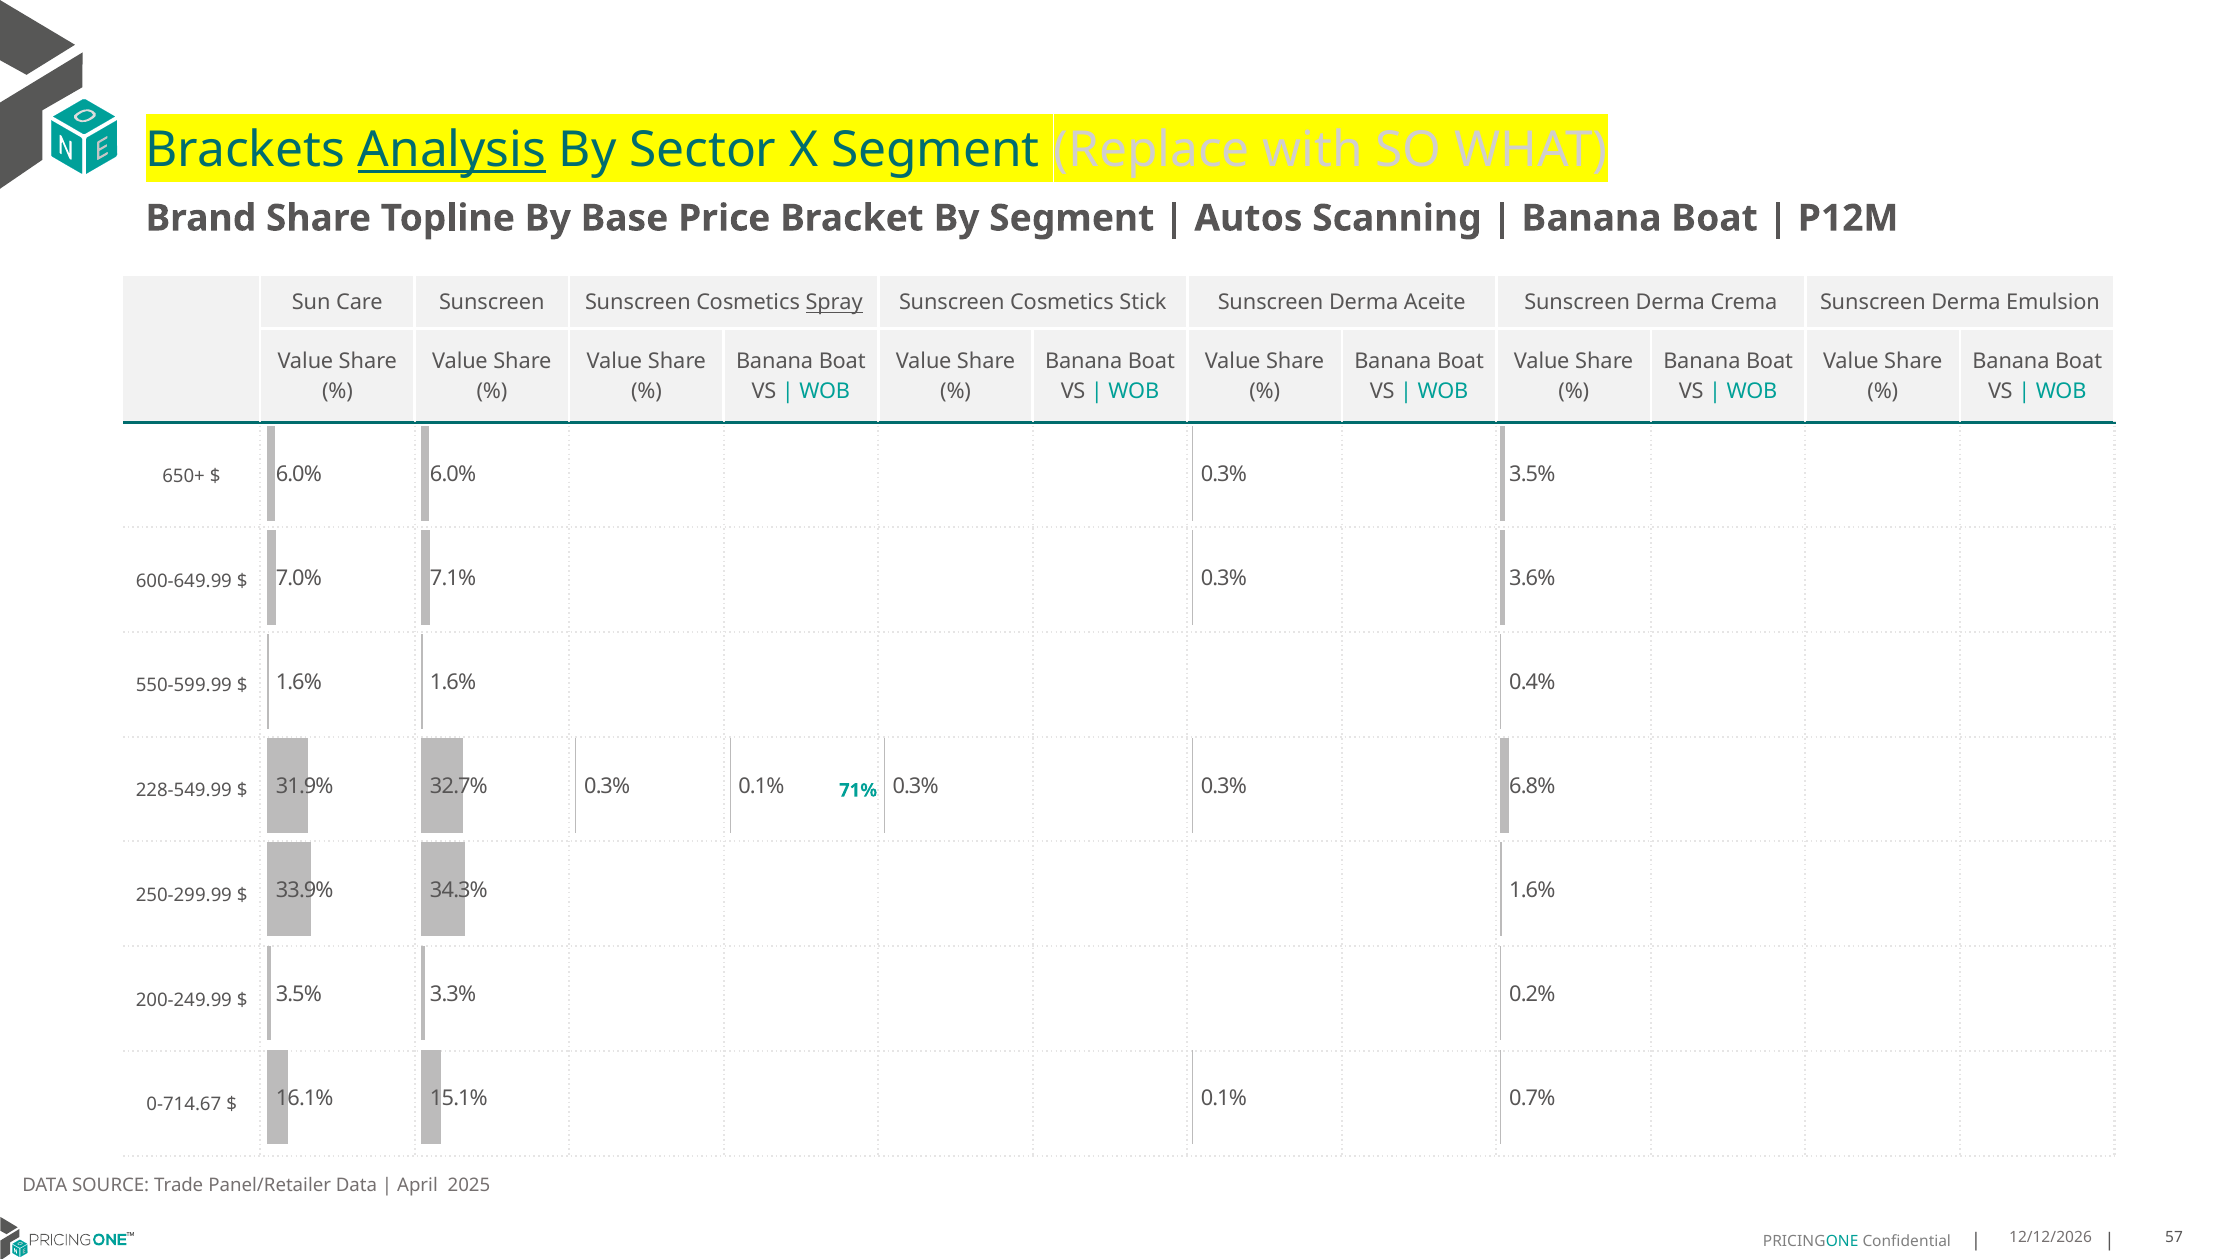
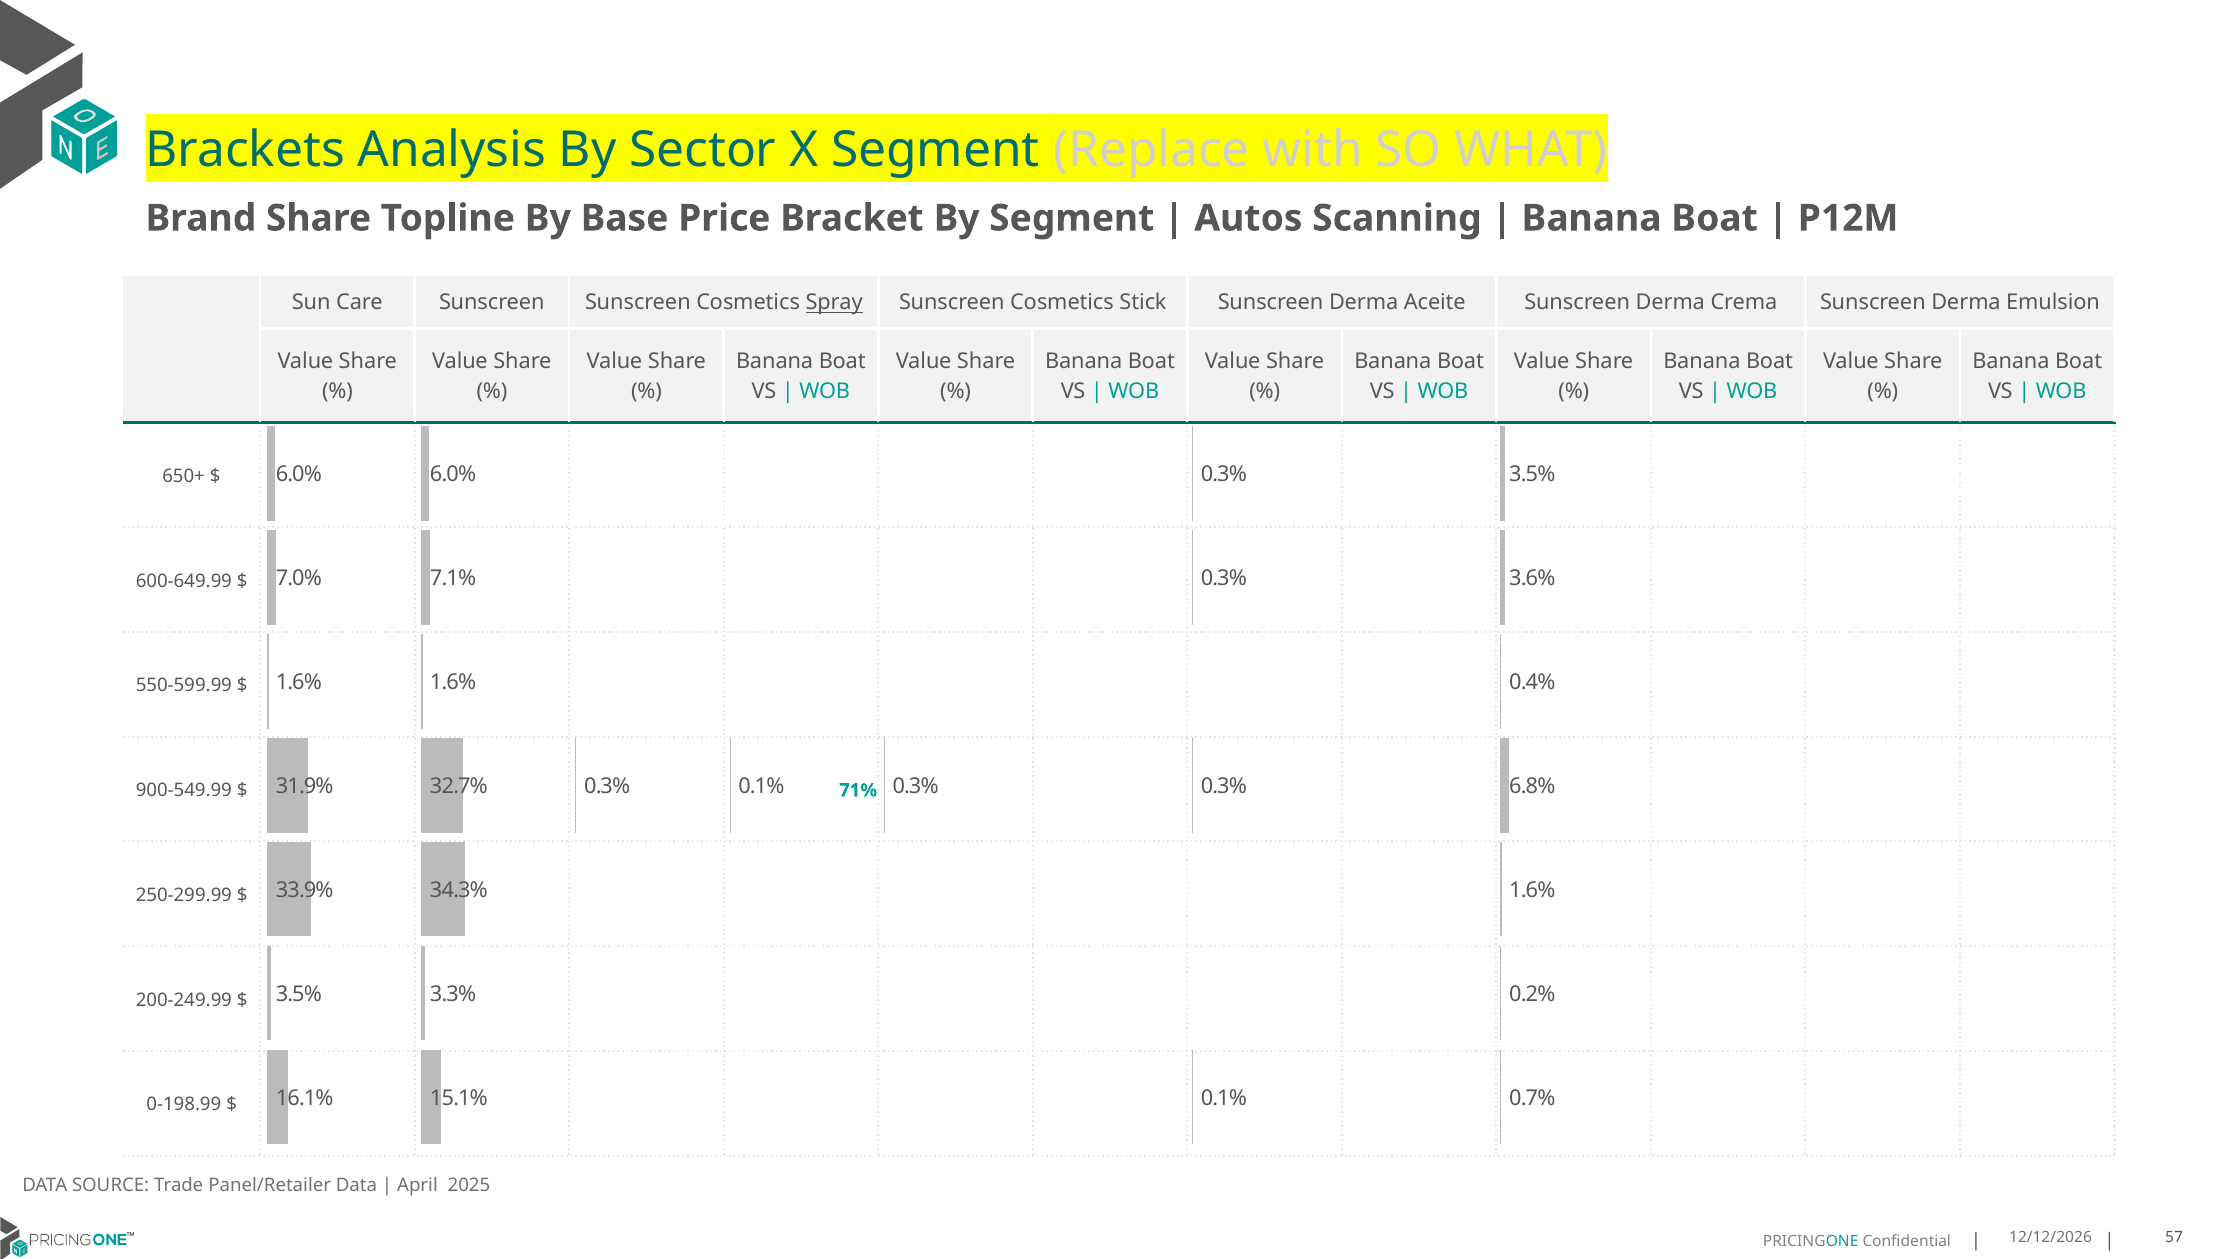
Analysis underline: present -> none (452, 150)
228-549.99: 228-549.99 -> 900-549.99 (184, 790)
0-714.67: 0-714.67 -> 0-198.99 (184, 1105)
